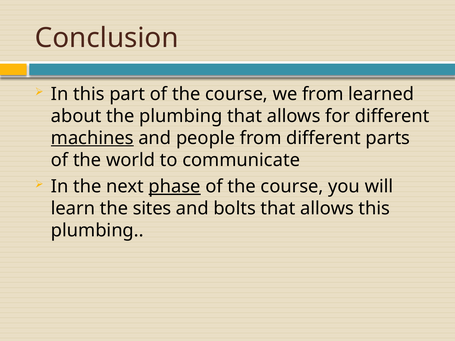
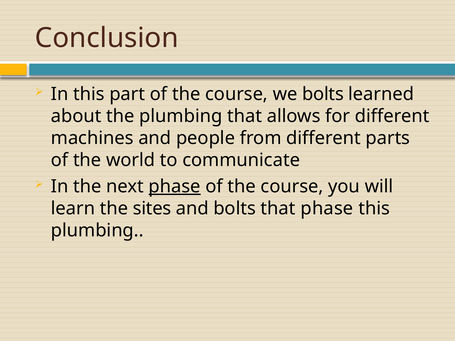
we from: from -> bolts (323, 94)
machines underline: present -> none (92, 138)
bolts that allows: allows -> phase (327, 209)
